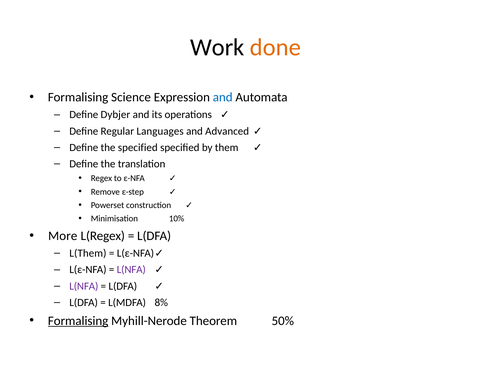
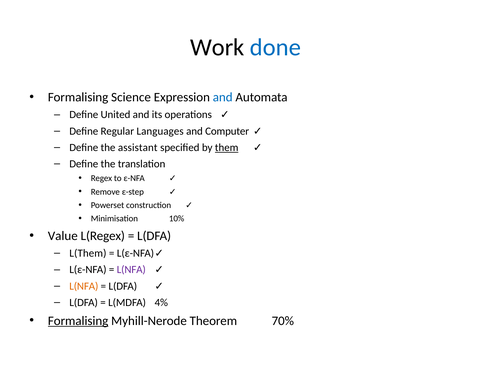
done colour: orange -> blue (275, 47)
Dybjer: Dybjer -> United (116, 114)
Advanced: Advanced -> Computer (227, 131)
the specified: specified -> assistant (138, 147)
them underline: none -> present (227, 147)
More: More -> Value (63, 235)
L(NFA colour: purple -> orange (84, 285)
8%: 8% -> 4% (161, 302)
50%: 50% -> 70% (283, 320)
